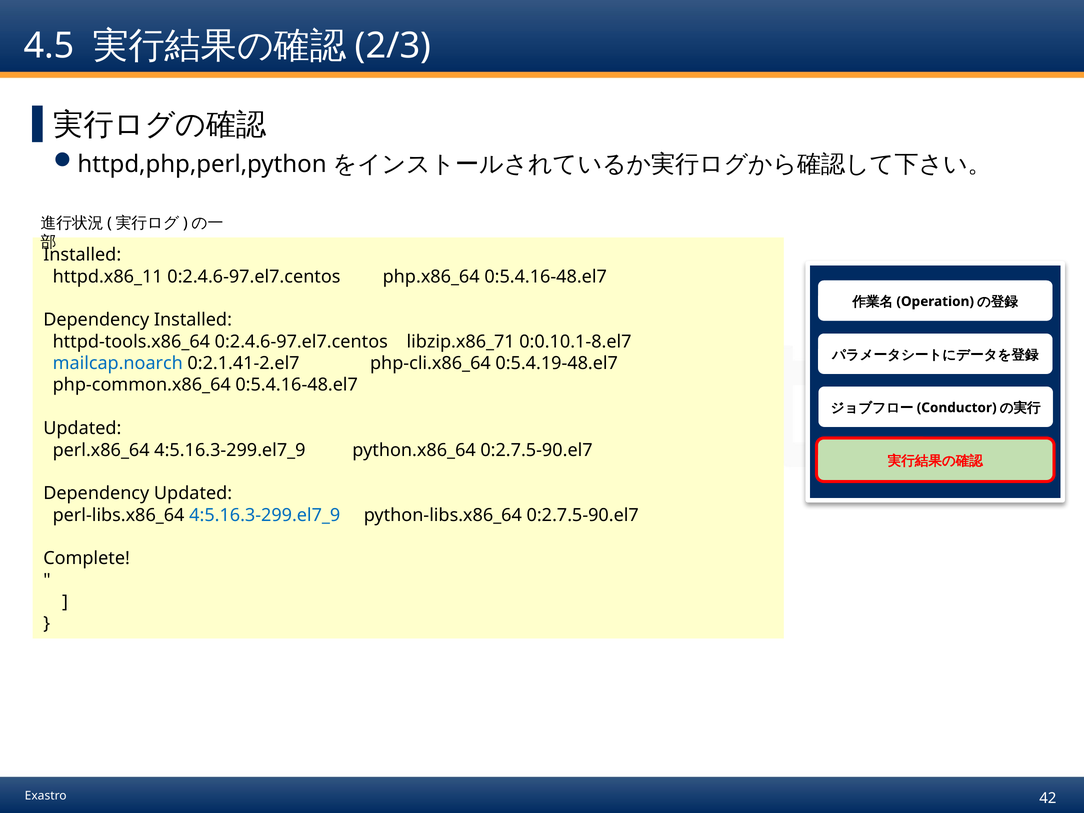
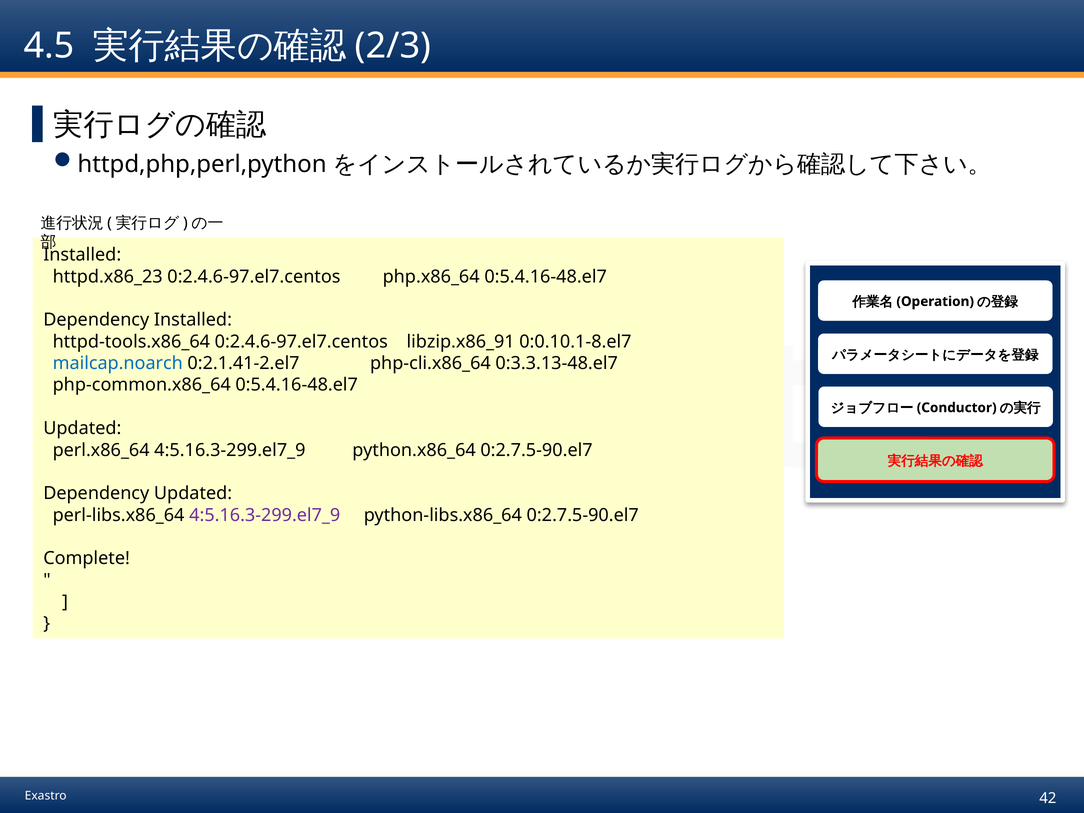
httpd.x86_11: httpd.x86_11 -> httpd.x86_23 (108, 277)
libzip.x86_71: libzip.x86_71 -> libzip.x86_91 (461, 342)
0:5.4.19-48.el7: 0:5.4.19-48.el7 -> 0:3.3.13-48.el7 (557, 363)
4:5.16.3-299.el7_9 colour: blue -> purple (265, 515)
